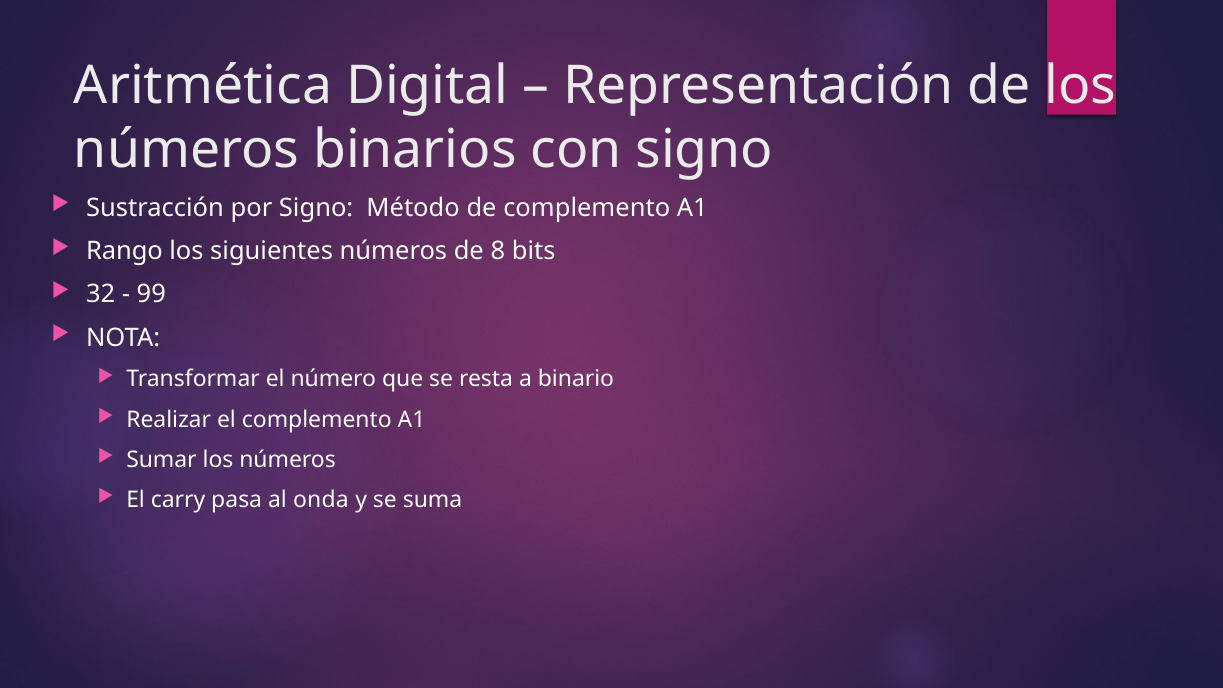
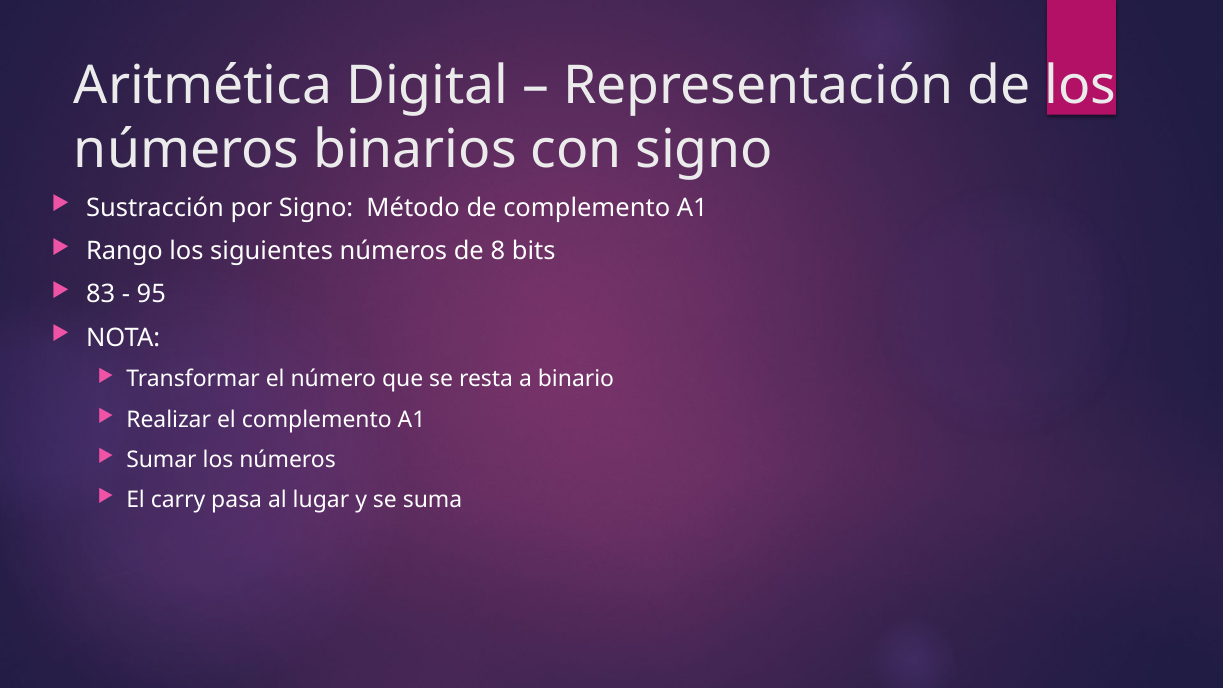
32: 32 -> 83 (101, 294)
99: 99 -> 95 (151, 294)
onda: onda -> lugar (321, 500)
